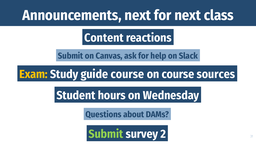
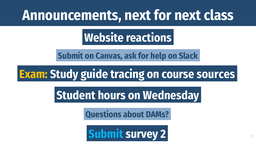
Content: Content -> Website (104, 38)
guide course: course -> tracing (127, 74)
Submit colour: light green -> light blue (106, 134)
